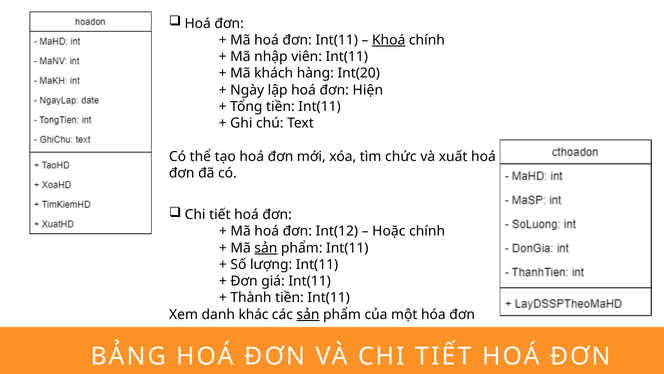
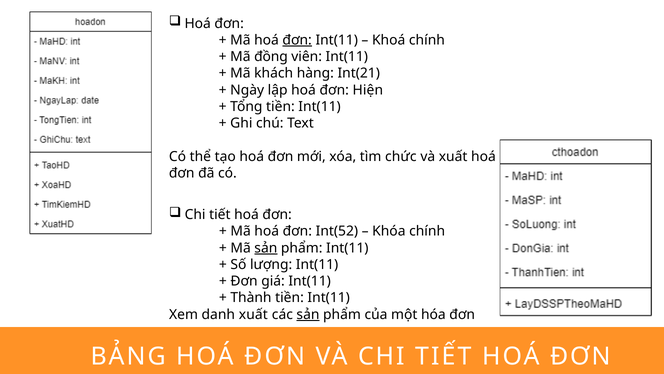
đơn underline: none -> present (297, 40)
Khoá underline: present -> none (389, 40)
nhập: nhập -> đồng (271, 57)
Int(20: Int(20 -> Int(21 (359, 73)
Int(12: Int(12 -> Int(52 (337, 231)
Hoặc: Hoặc -> Khóa (389, 231)
danh khác: khác -> xuất (253, 314)
